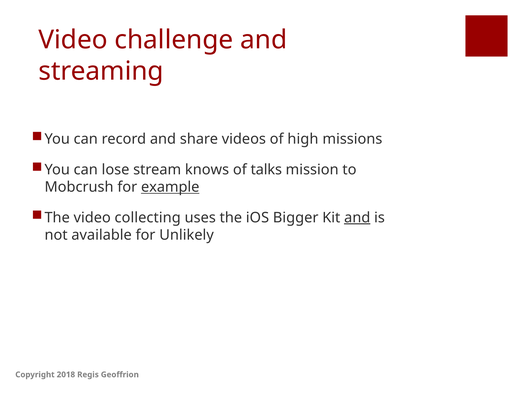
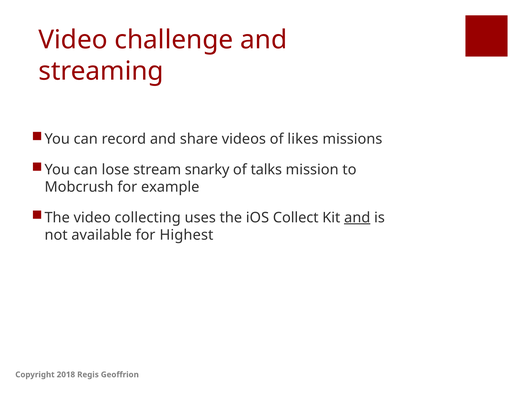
high: high -> likes (303, 139)
knows: knows -> snarky (207, 170)
example underline: present -> none (170, 187)
Bigger: Bigger -> Collect (296, 218)
Unlikely: Unlikely -> Highest (186, 235)
